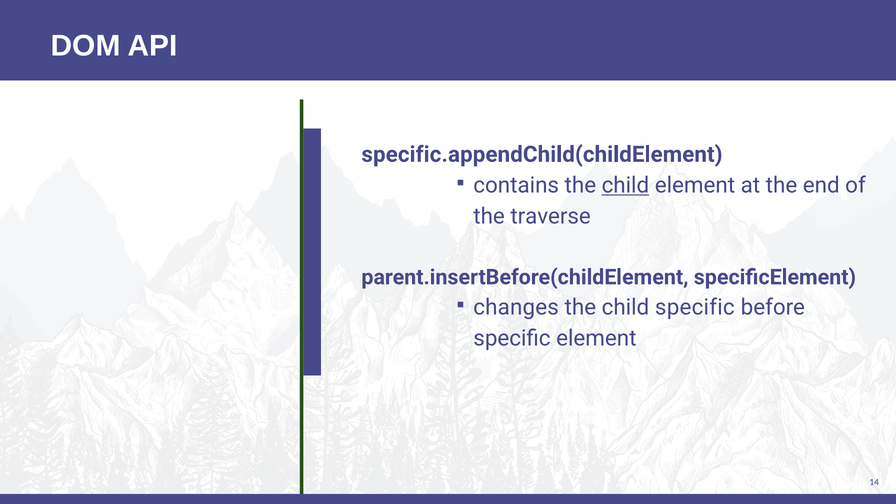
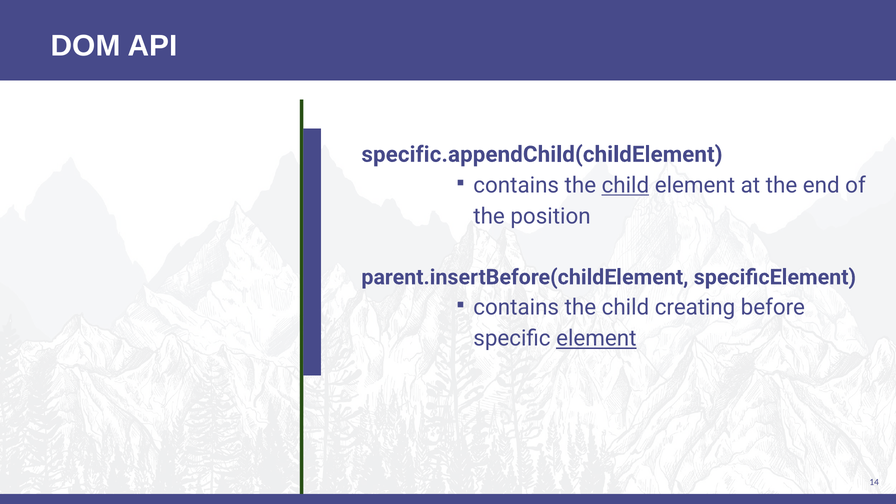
traverse: traverse -> position (551, 216)
changes: changes -> contains (516, 308)
child specific: specific -> creating (695, 308)
element underline: none -> present (596, 338)
